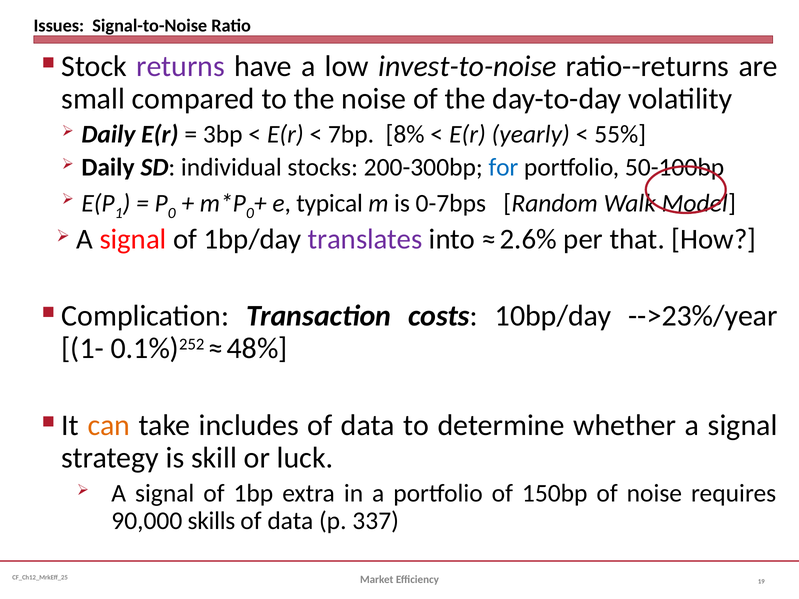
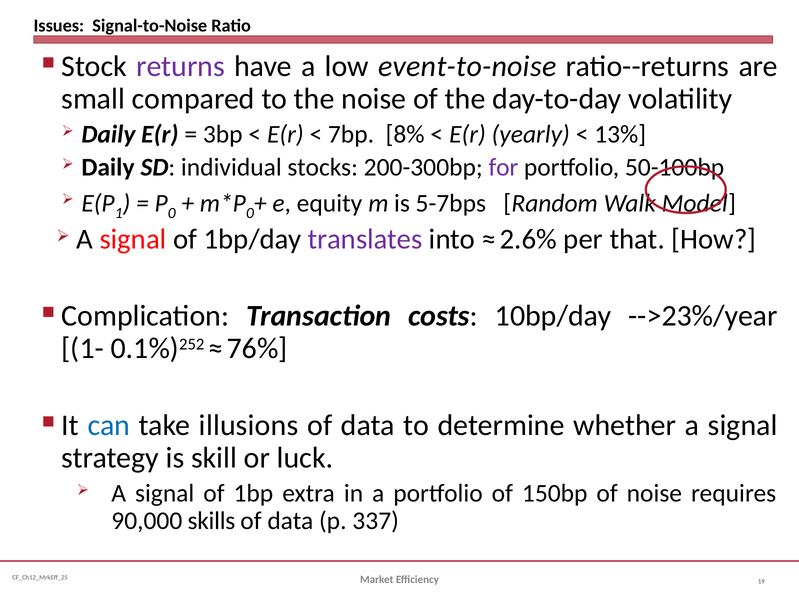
invest-to-noise: invest-to-noise -> event-to-noise (467, 67)
55%: 55% -> 13% (620, 134)
for colour: blue -> purple (503, 167)
typical: typical -> equity (329, 203)
0-7bps: 0-7bps -> 5-7bps (451, 203)
48%: 48% -> 76% (257, 348)
can colour: orange -> blue (109, 426)
includes: includes -> illusions (249, 426)
